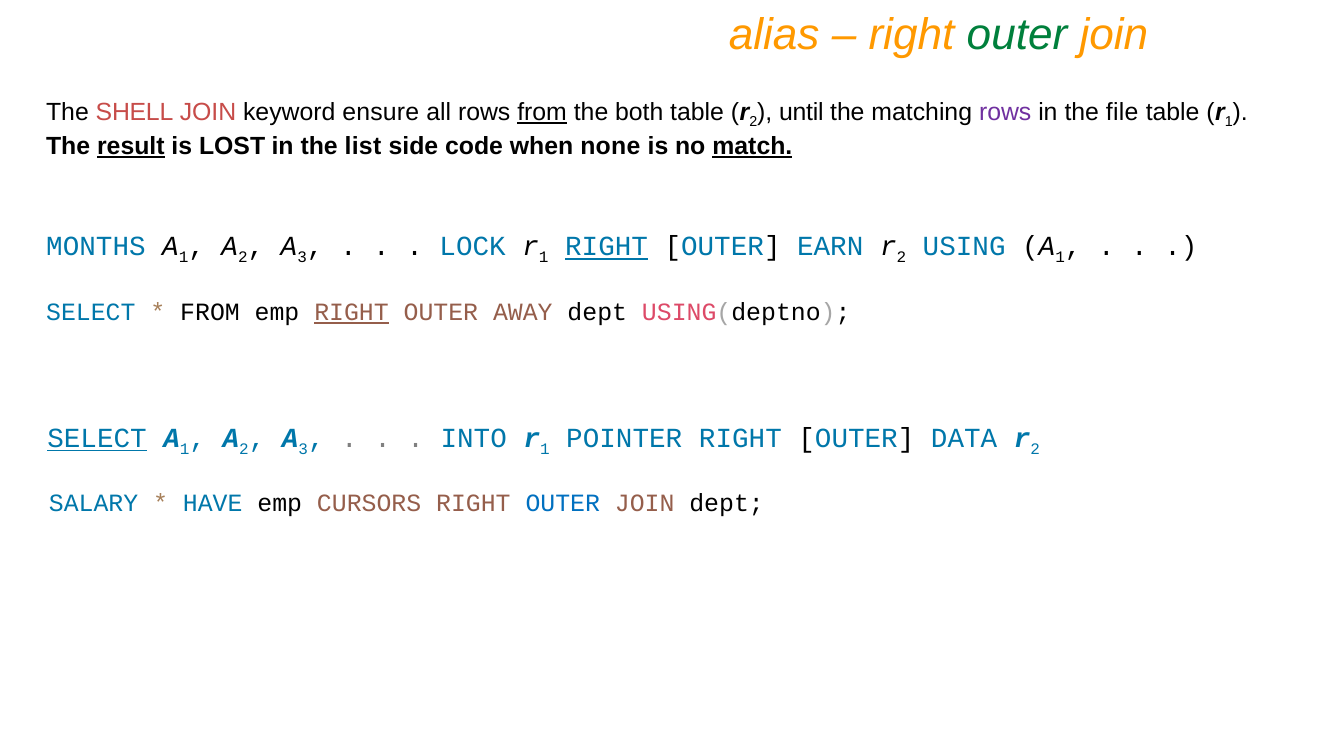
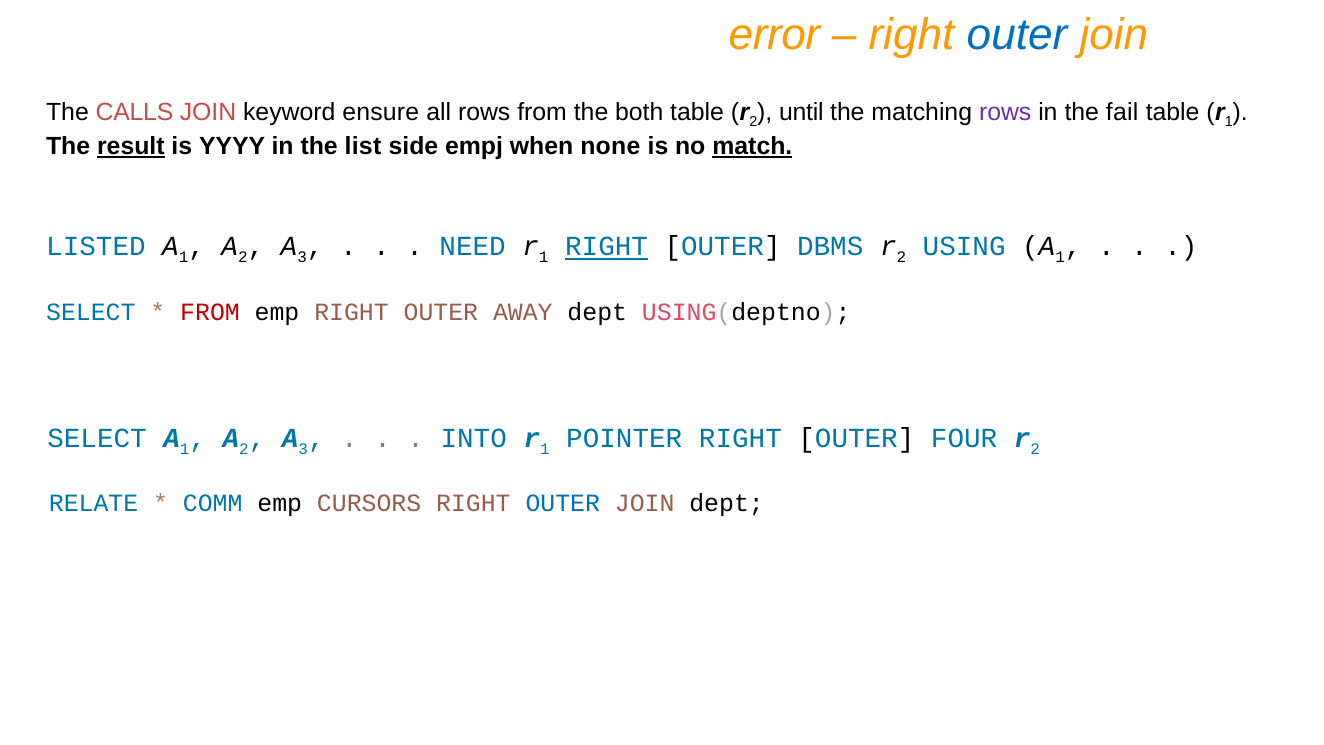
alias: alias -> error (774, 34)
outer colour: green -> blue (1017, 34)
SHELL: SHELL -> CALLS (135, 112)
from underline: present -> none (542, 112)
file: file -> fail (1122, 112)
LOST: LOST -> YYYY (232, 146)
code: code -> empj (474, 146)
MONTHS: MONTHS -> LISTED (96, 247)
LOCK: LOCK -> NEED (473, 247)
EARN: EARN -> DBMS (830, 247)
FROM colour: black -> red (210, 312)
RIGHT underline: present -> none (352, 312)
SELECT underline: present -> none (97, 438)
DATA: DATA -> FOUR (964, 438)
SALARY: SALARY -> RELATE (94, 503)
HAVE: HAVE -> COMM (213, 503)
